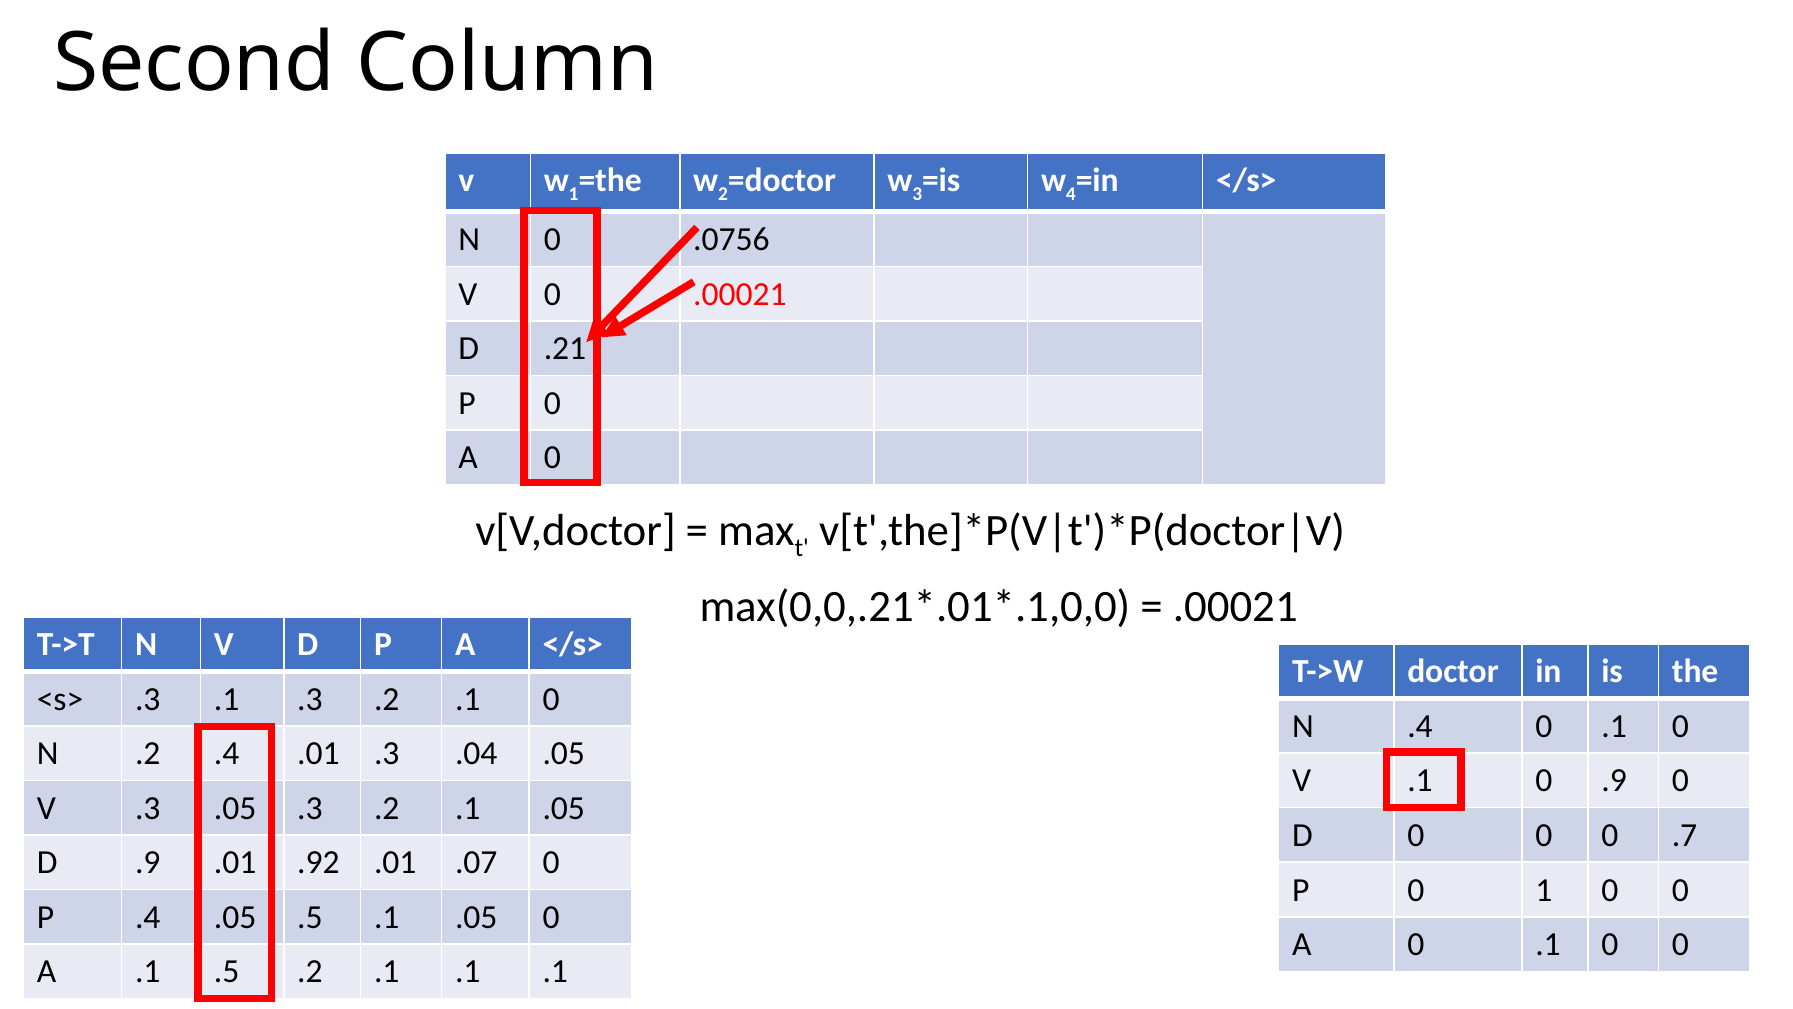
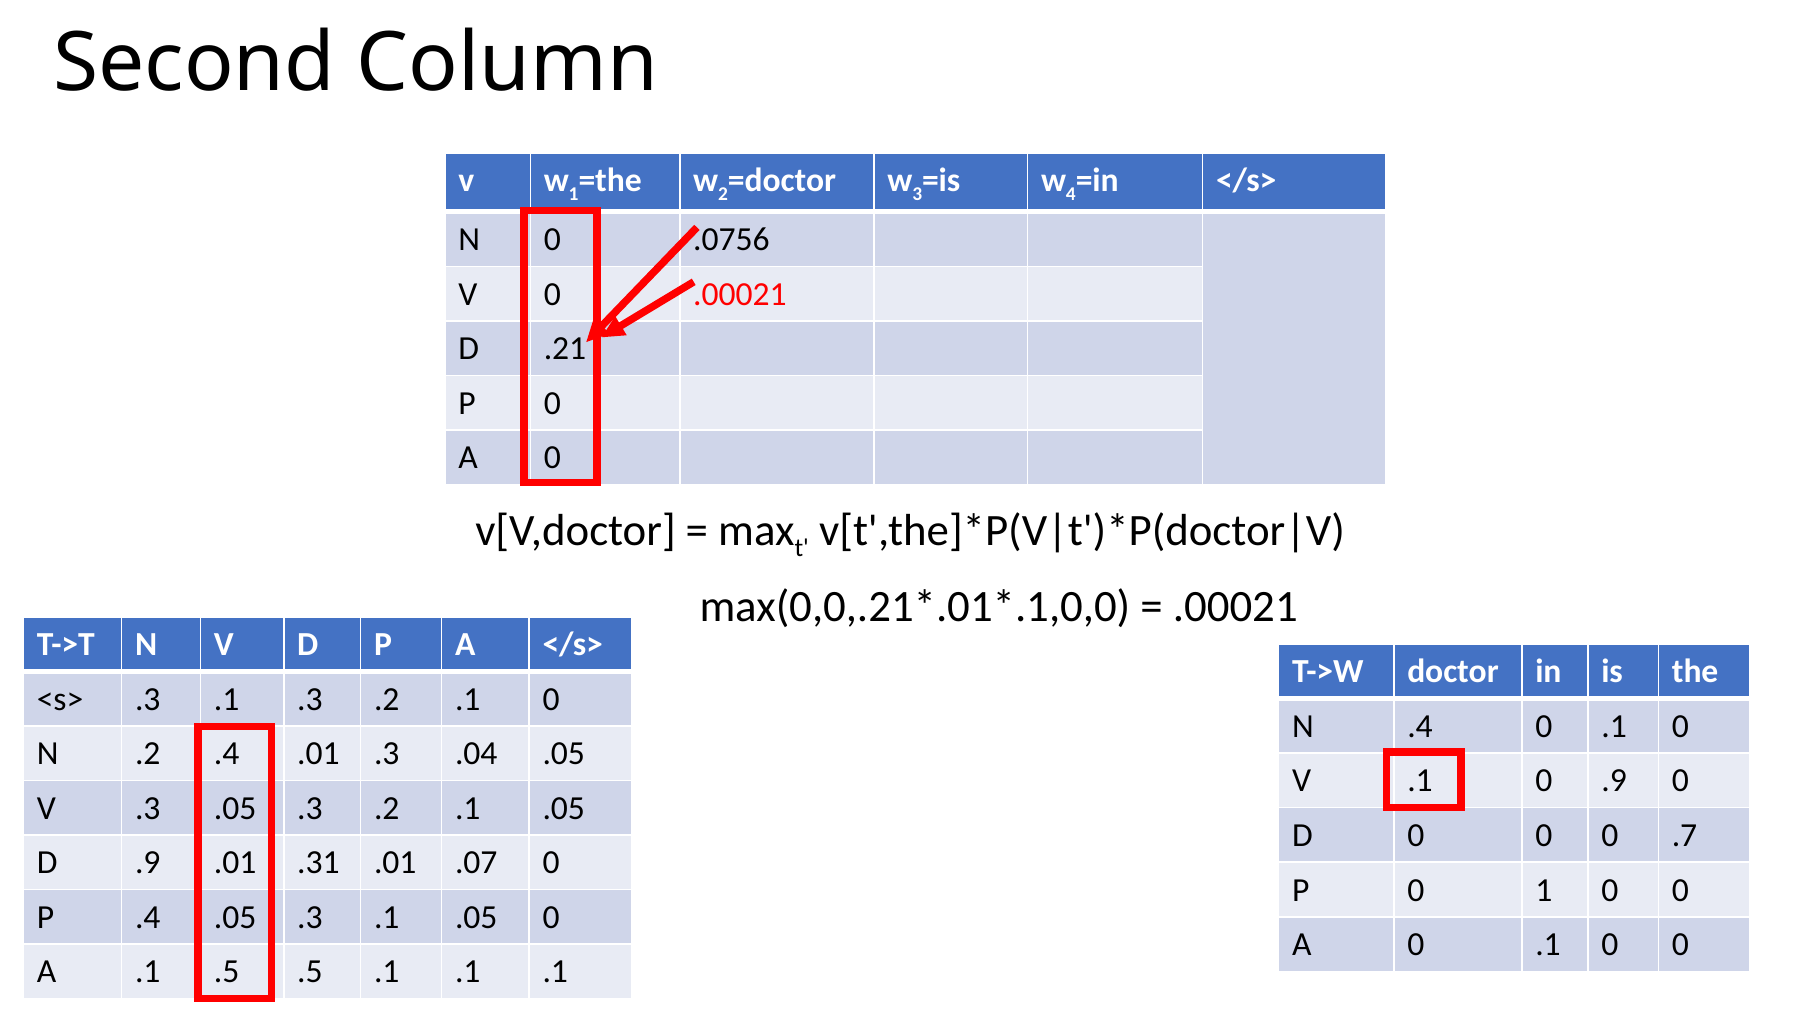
.92: .92 -> .31 (318, 862)
.4 .05 .5: .5 -> .3 (310, 917)
.5 .2: .2 -> .5 (310, 971)
